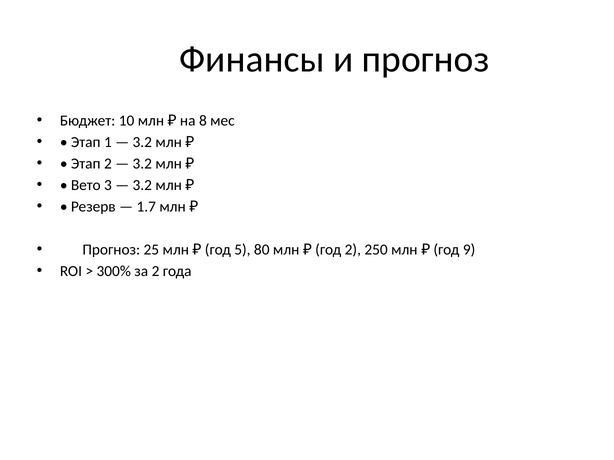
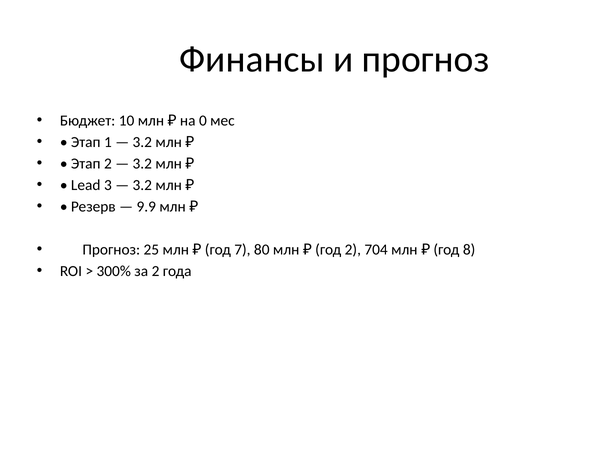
8: 8 -> 0 (203, 121)
Вето: Вето -> Lead (86, 185)
1.7: 1.7 -> 9.9 (146, 207)
5: 5 -> 7 (242, 250)
250: 250 -> 704 (376, 250)
9: 9 -> 8 (469, 250)
